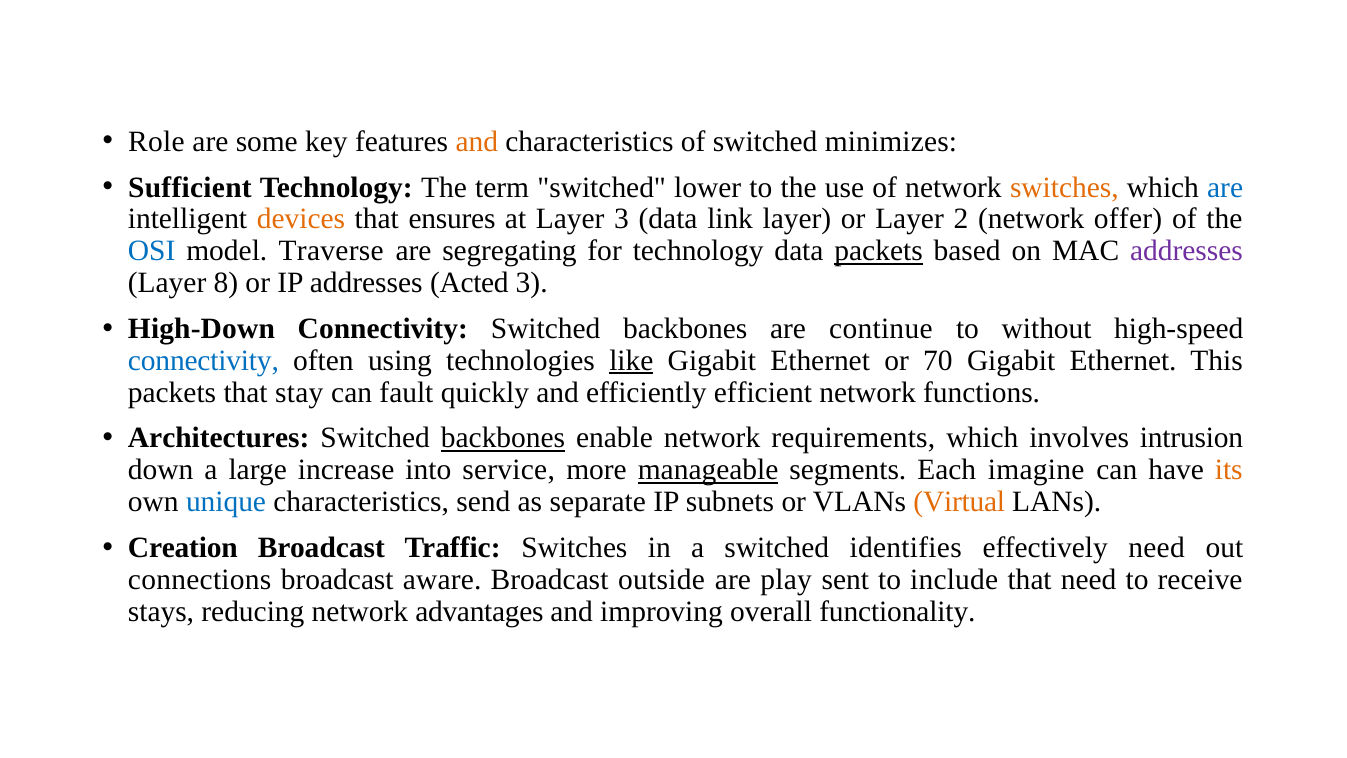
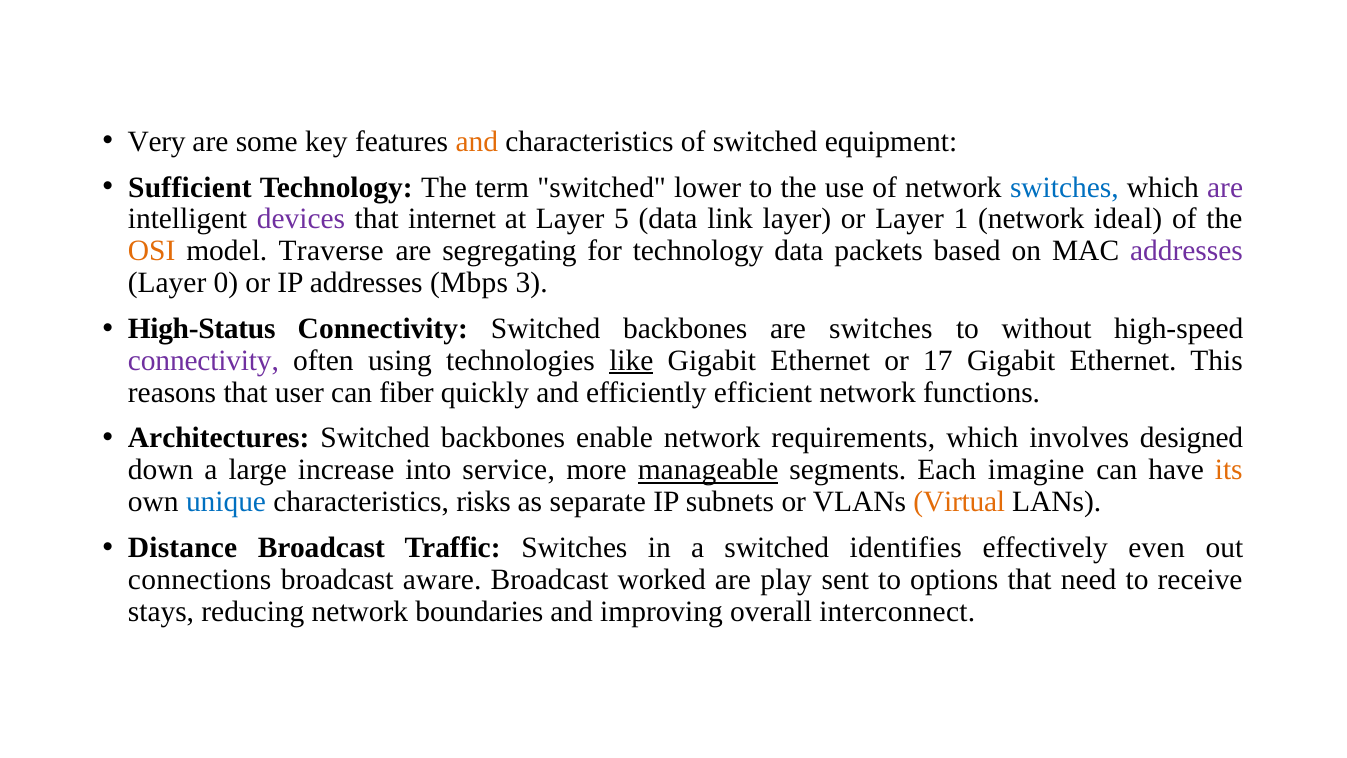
Role: Role -> Very (157, 141)
minimizes: minimizes -> equipment (891, 141)
switches colour: orange -> blue (1064, 187)
are colour: blue -> purple (1225, 187)
devices colour: orange -> purple (301, 219)
ensures: ensures -> internet (452, 219)
Layer 3: 3 -> 5 (622, 219)
2: 2 -> 1 (961, 219)
offer: offer -> ideal (1128, 219)
OSI colour: blue -> orange (152, 251)
packets underline: present -> none (879, 251)
8: 8 -> 0 (226, 283)
Acted: Acted -> Mbps (469, 283)
High-Down: High-Down -> High-Status (202, 329)
are continue: continue -> switches (881, 329)
connectivity colour: blue -> purple (203, 360)
70: 70 -> 17 (938, 360)
packets: packets -> reasons (172, 392)
stay: stay -> user (299, 392)
fault: fault -> fiber (407, 392)
backbones underline: present -> none (503, 438)
intrusion: intrusion -> designed (1192, 438)
send: send -> risks (484, 502)
Creation: Creation -> Distance (183, 548)
effectively need: need -> even (1157, 548)
outside: outside -> worked (662, 579)
include: include -> options (954, 579)
advantages: advantages -> boundaries (479, 611)
functionality: functionality -> interconnect (897, 611)
